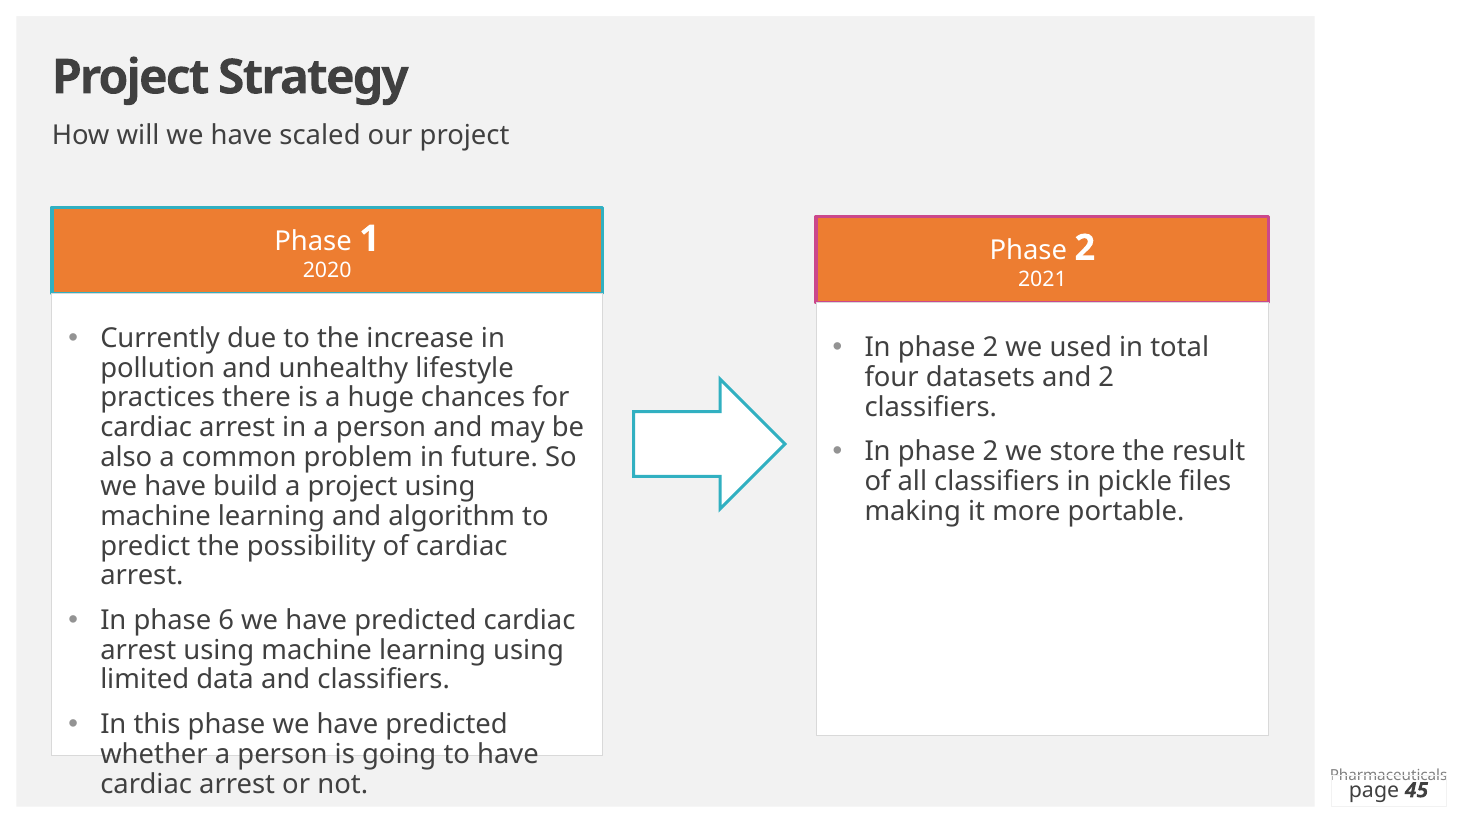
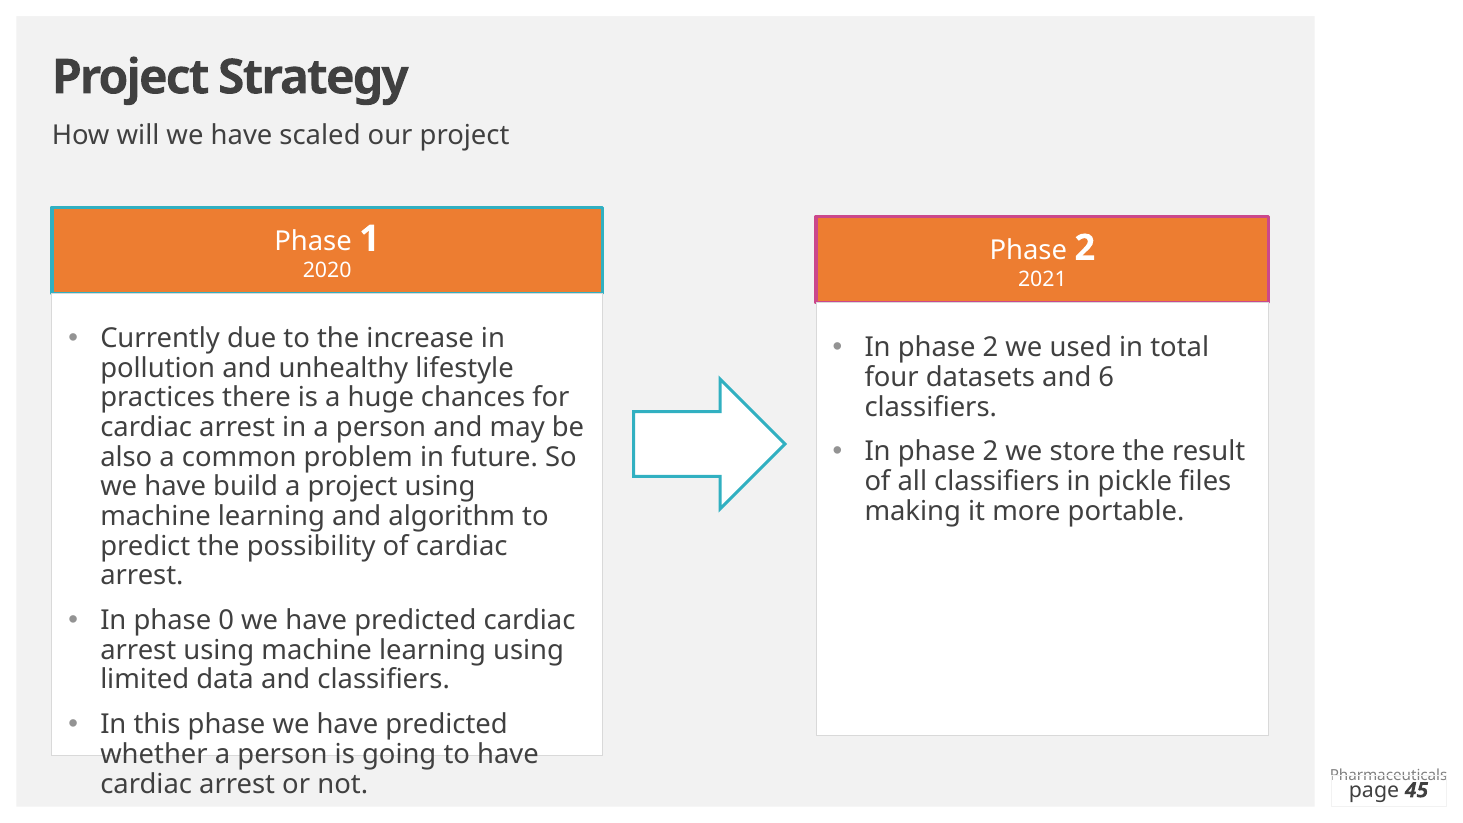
and 2: 2 -> 6 (1106, 377)
6: 6 -> 0 (226, 621)
